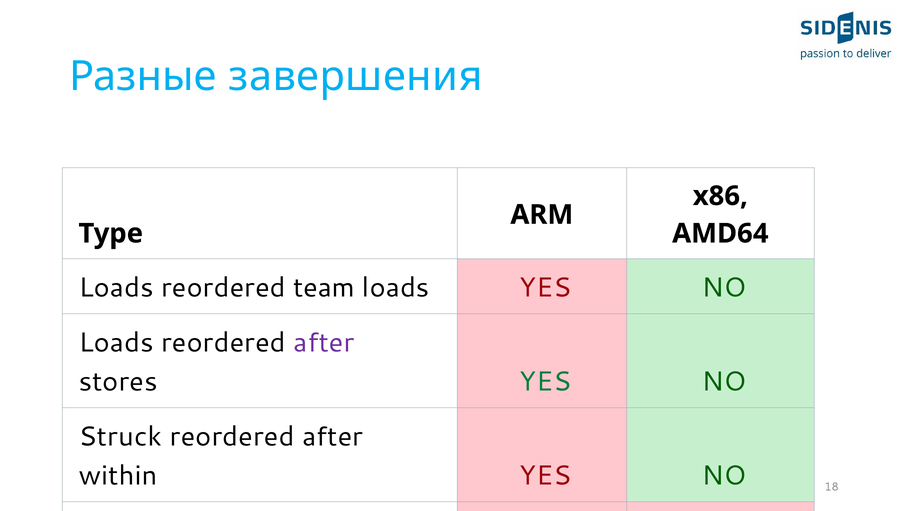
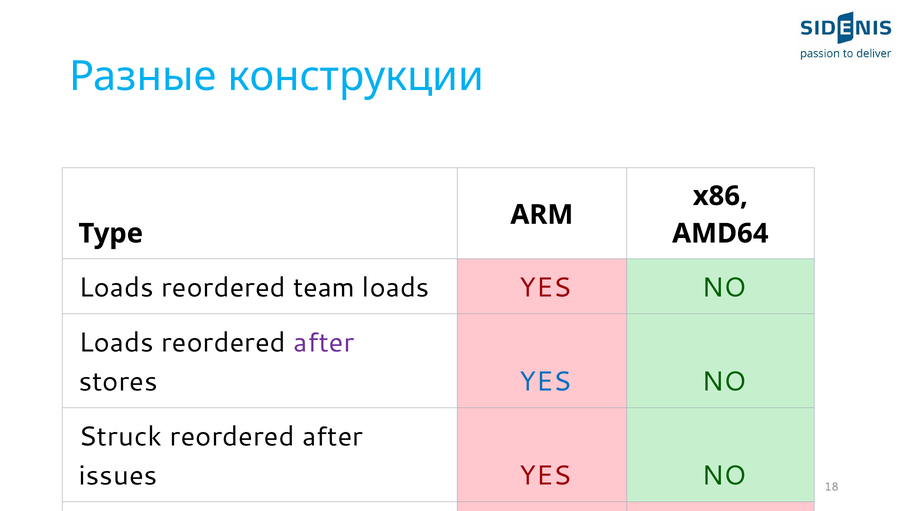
завершения: завершения -> конструкции (356, 76)
YES colour: green -> blue (546, 382)
within: within -> issues (118, 476)
